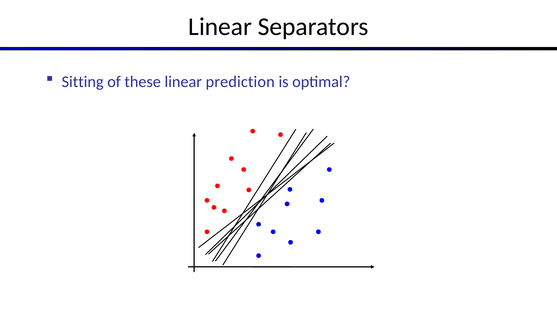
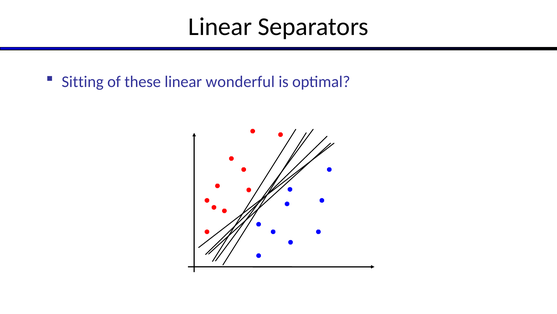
prediction: prediction -> wonderful (240, 82)
